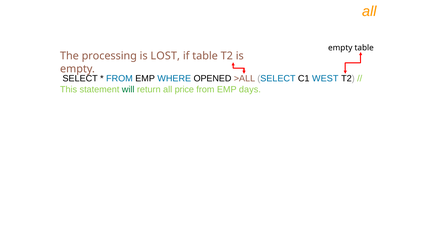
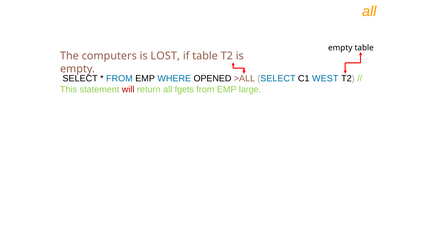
processing: processing -> computers (109, 56)
will colour: green -> red (128, 90)
price: price -> fgets (184, 90)
days: days -> large (250, 90)
